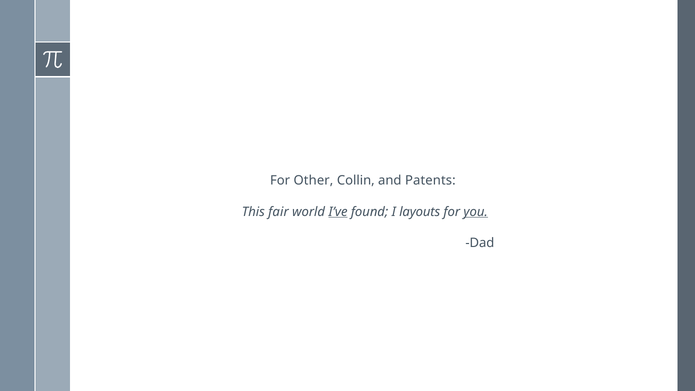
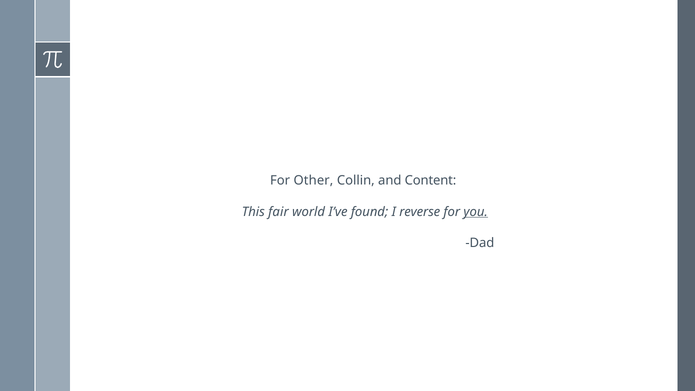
Patents: Patents -> Content (431, 180)
I’ve underline: present -> none (338, 212)
layouts: layouts -> reverse (420, 212)
